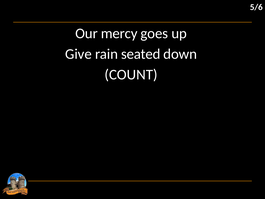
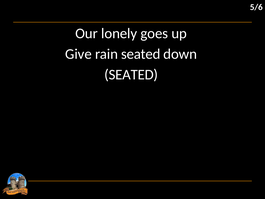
mercy: mercy -> lonely (119, 33)
COUNT: COUNT -> SEATED (131, 75)
